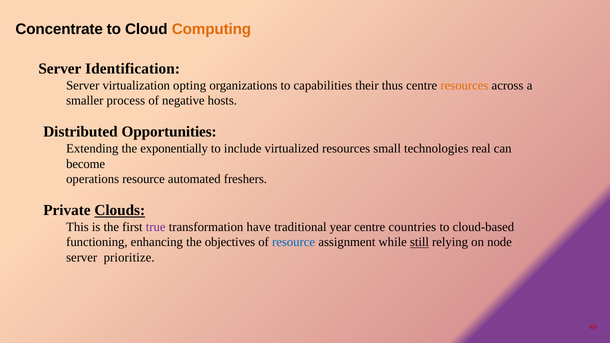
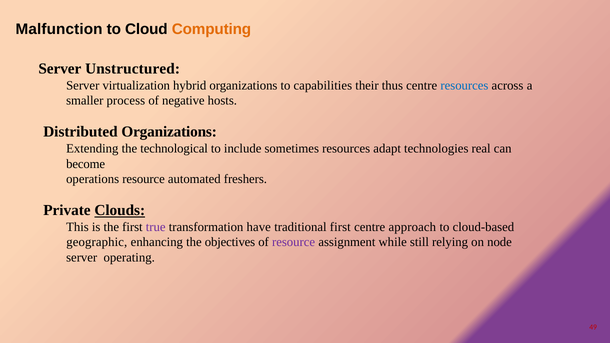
Concentrate: Concentrate -> Malfunction (59, 29)
Identification: Identification -> Unstructured (133, 69)
opting: opting -> hybrid (190, 86)
resources colour: orange -> blue (464, 86)
Distributed Opportunities: Opportunities -> Organizations (169, 132)
exponentially: exponentially -> technological (174, 149)
virtualized: virtualized -> sometimes (292, 149)
small: small -> adapt (387, 149)
traditional year: year -> first (340, 227)
countries: countries -> approach (412, 227)
functioning: functioning -> geographic (97, 242)
resource colour: blue -> purple (294, 242)
still underline: present -> none (419, 242)
prioritize: prioritize -> operating (129, 258)
